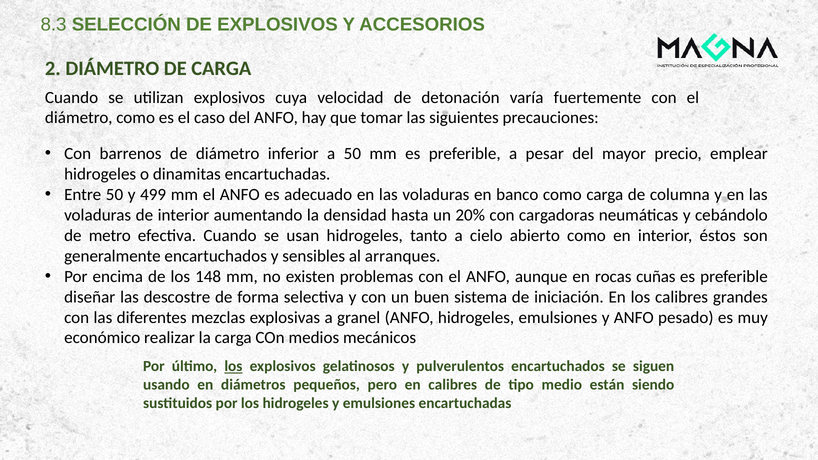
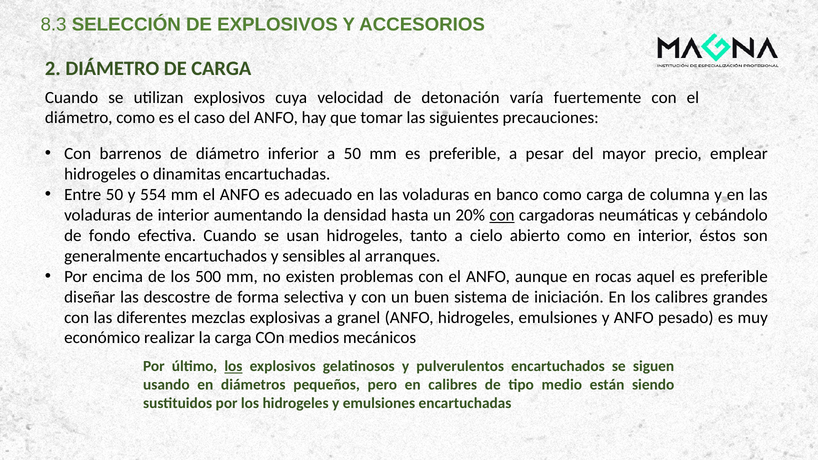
499: 499 -> 554 (153, 195)
con underline: none -> present (502, 215)
metro: metro -> fondo (110, 236)
148: 148 -> 500 (208, 277)
cuñas: cuñas -> aquel (656, 277)
